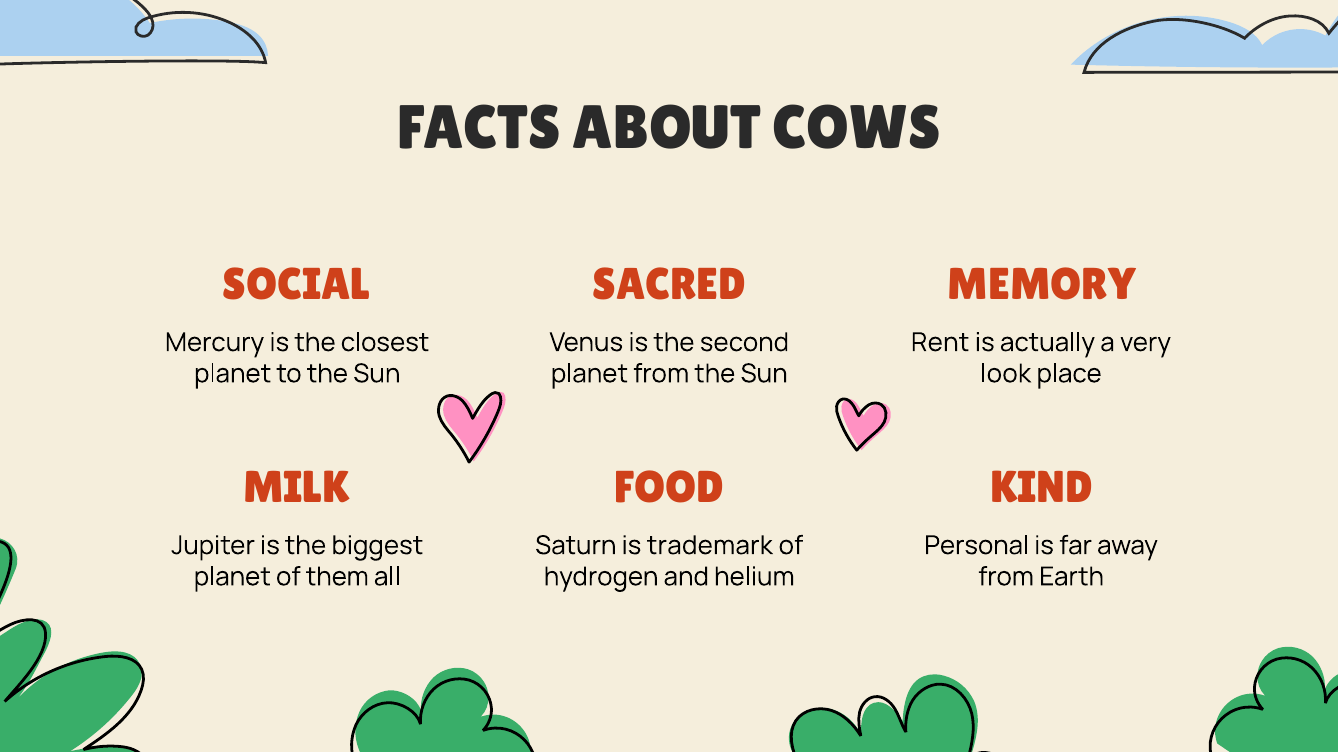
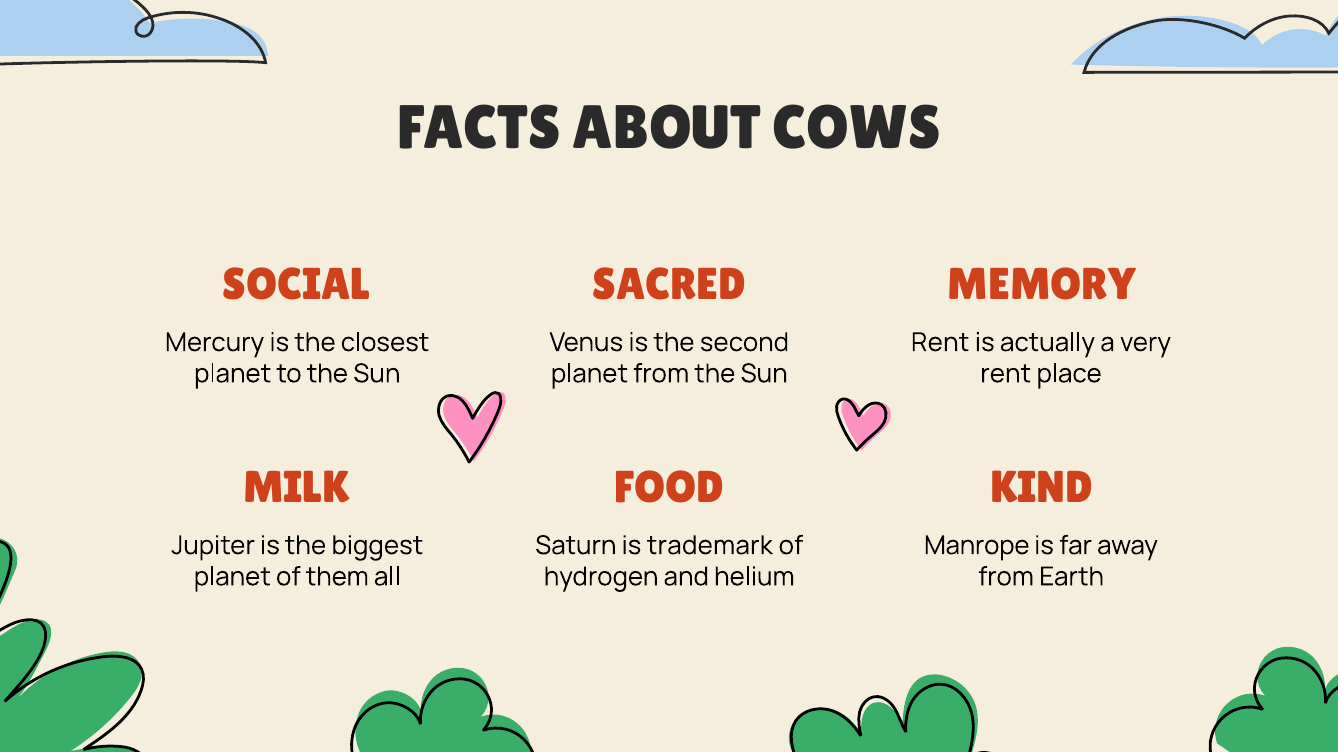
look: look -> rent (1006, 374)
Personal: Personal -> Manrope (977, 546)
